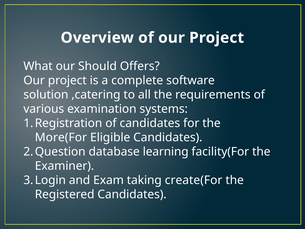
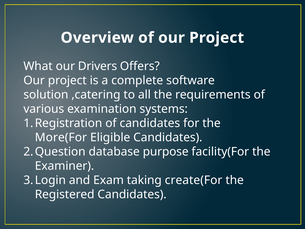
Should: Should -> Drivers (98, 66)
learning: learning -> purpose (166, 152)
